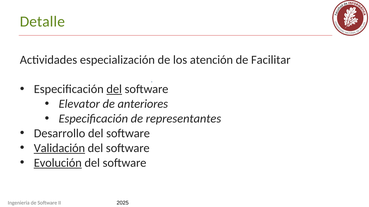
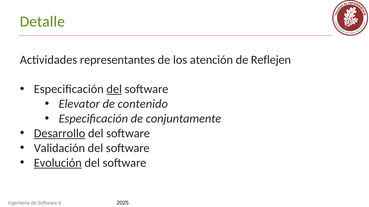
especialización: especialización -> representantes (117, 60)
Facilitar: Facilitar -> Reflejen (271, 60)
anteriores: anteriores -> contenido (143, 104)
representantes: representantes -> conjuntamente (184, 119)
Desarrollo underline: none -> present (60, 134)
Validación underline: present -> none (59, 148)
